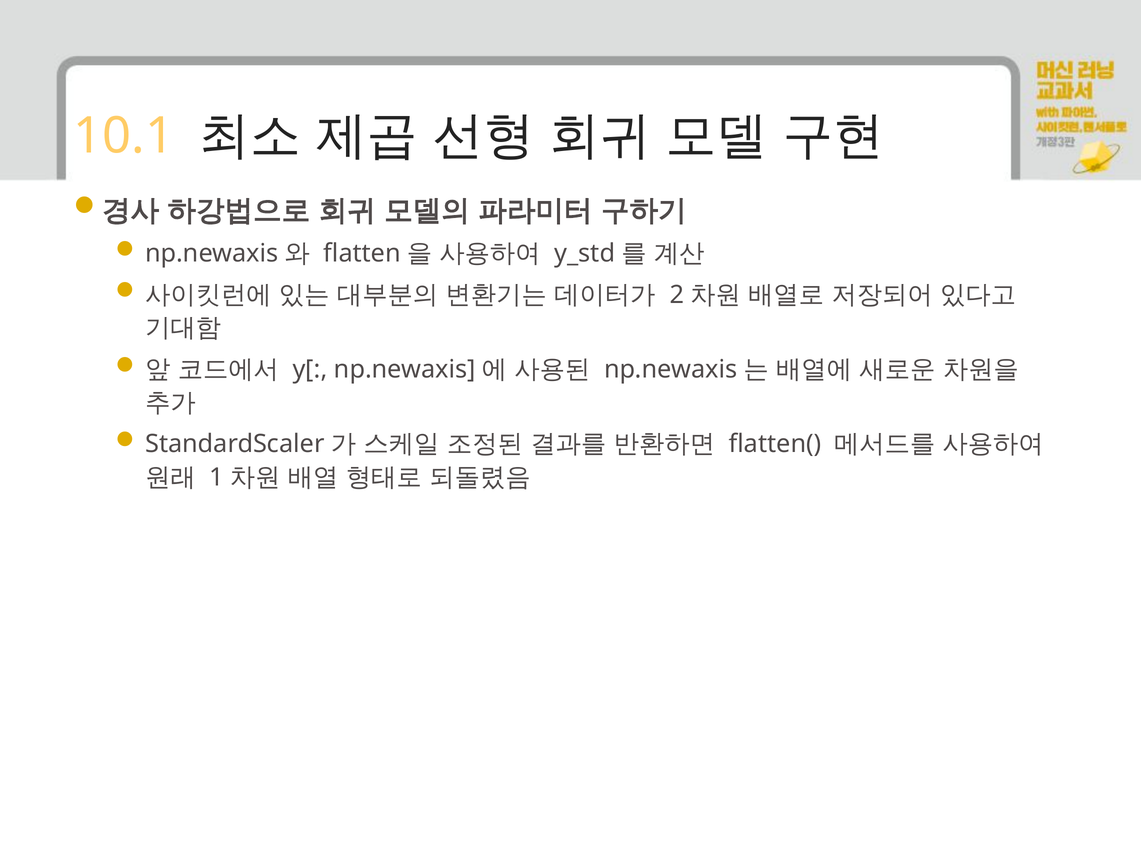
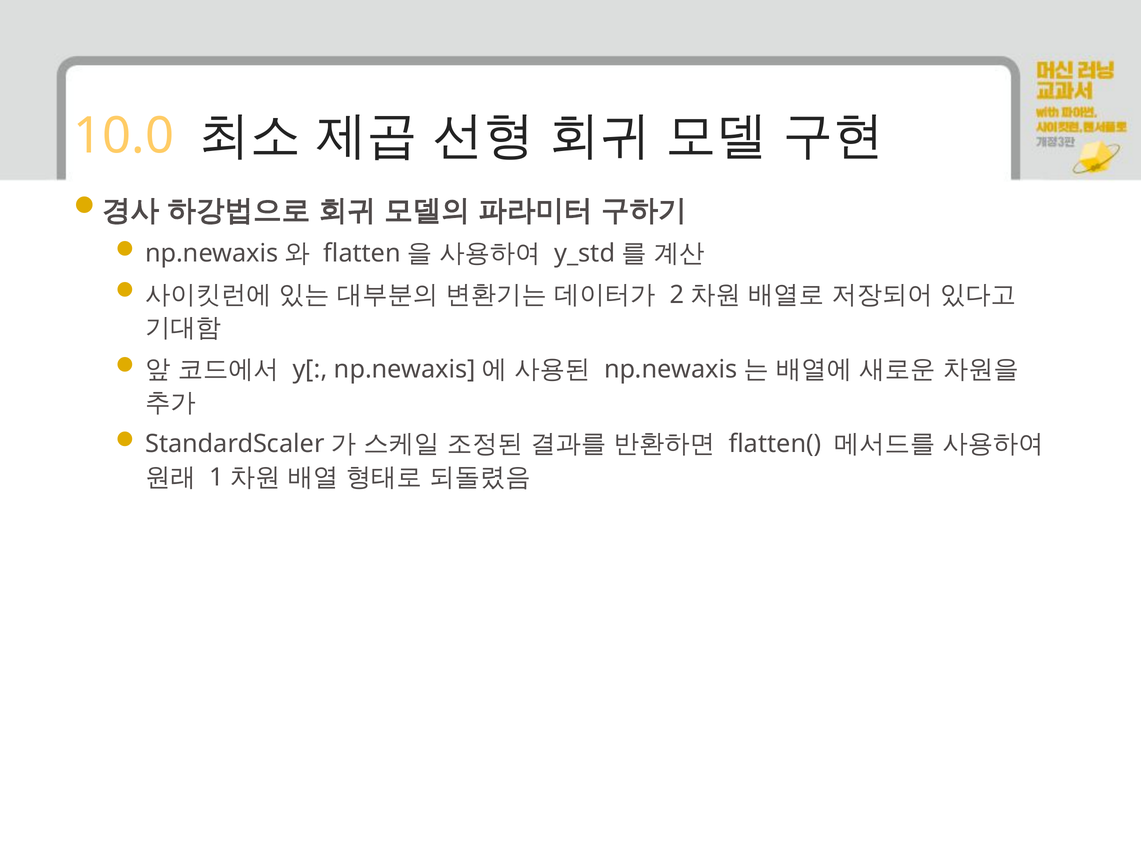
10.1: 10.1 -> 10.0 (124, 136)
